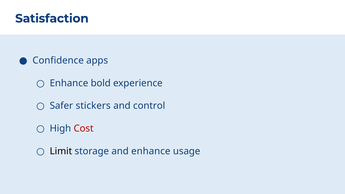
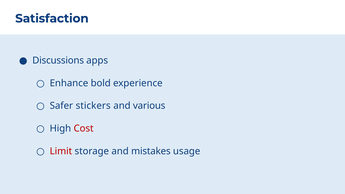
Confidence: Confidence -> Discussions (58, 60)
control: control -> various (149, 106)
Limit colour: black -> red (61, 151)
and enhance: enhance -> mistakes (151, 151)
